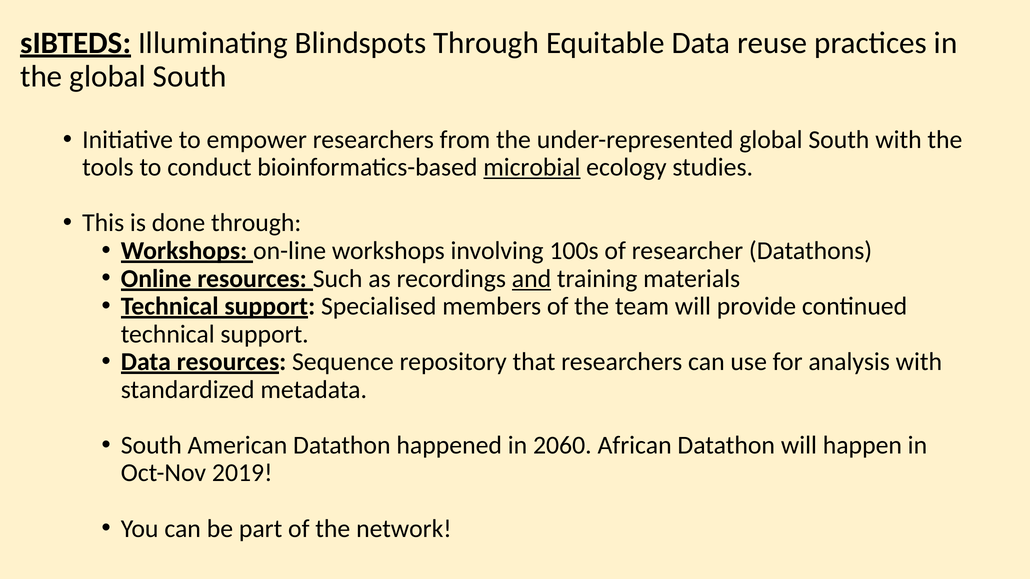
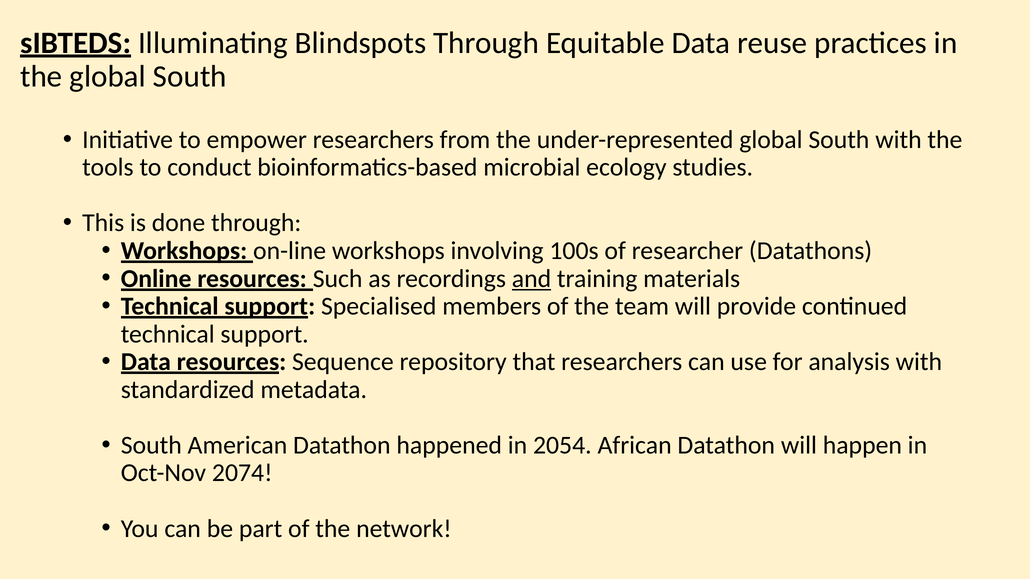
microbial underline: present -> none (532, 167)
2060: 2060 -> 2054 (562, 445)
2019: 2019 -> 2074 (242, 473)
